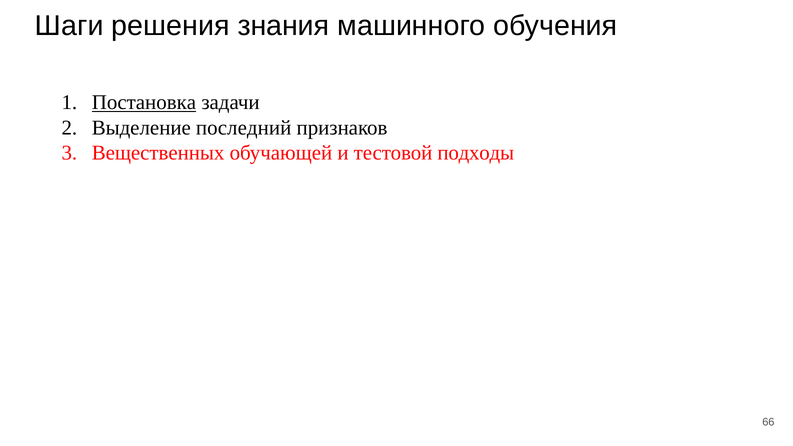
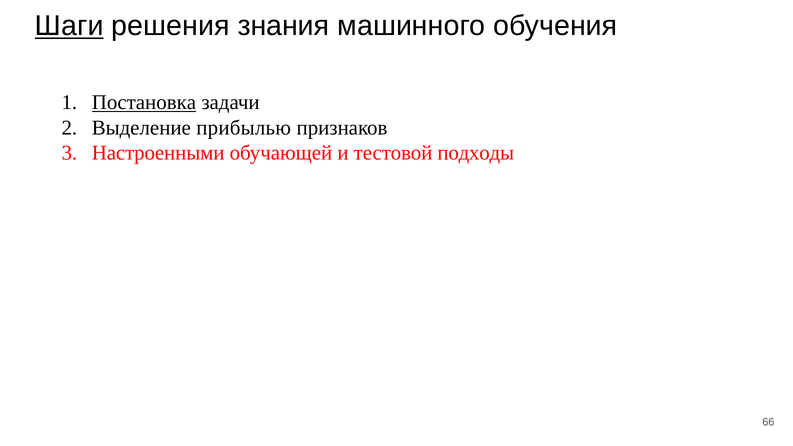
Шаги underline: none -> present (69, 26)
последний: последний -> прибылью (244, 128)
Вещественных: Вещественных -> Настроенными (158, 153)
